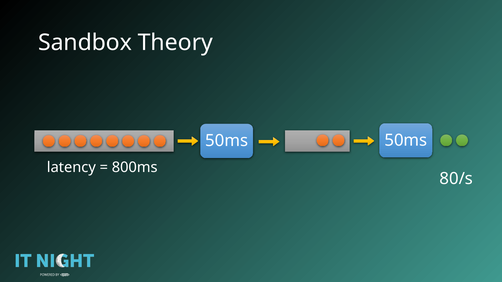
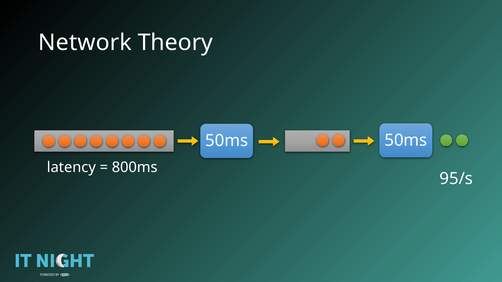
Sandbox: Sandbox -> Network (85, 43)
80/s: 80/s -> 95/s (456, 179)
